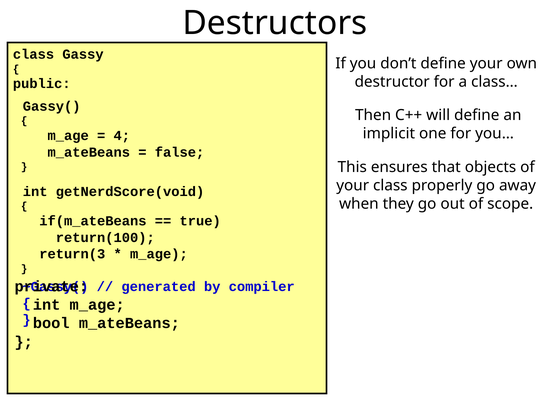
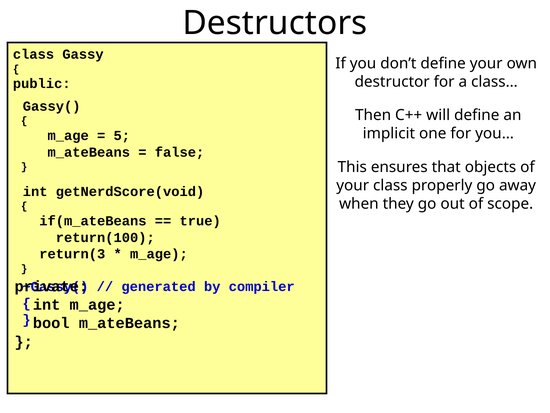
4: 4 -> 5 (122, 135)
